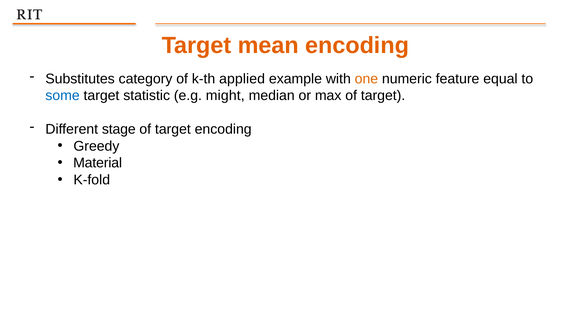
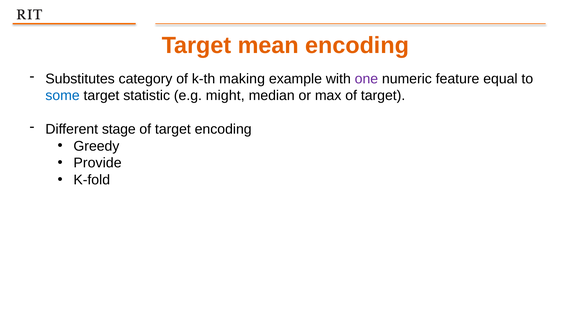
applied: applied -> making (242, 79)
one colour: orange -> purple (366, 79)
Material: Material -> Provide (98, 163)
